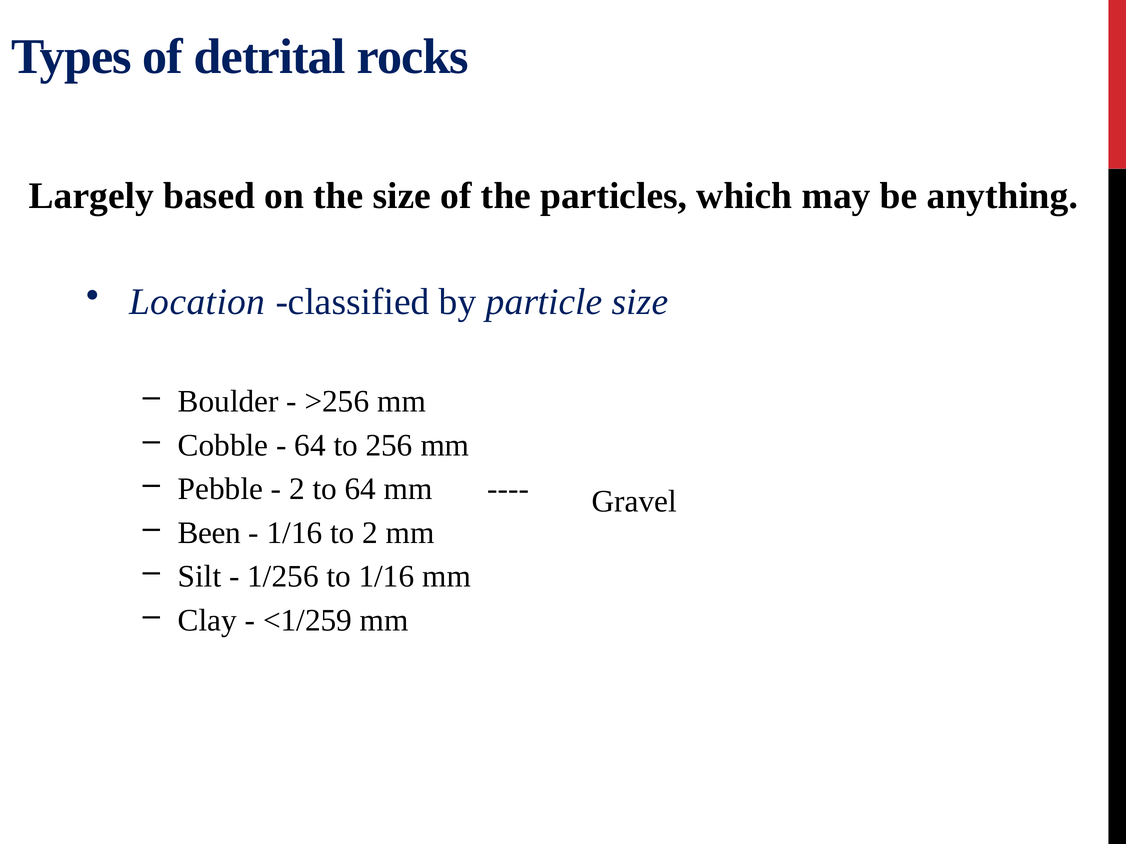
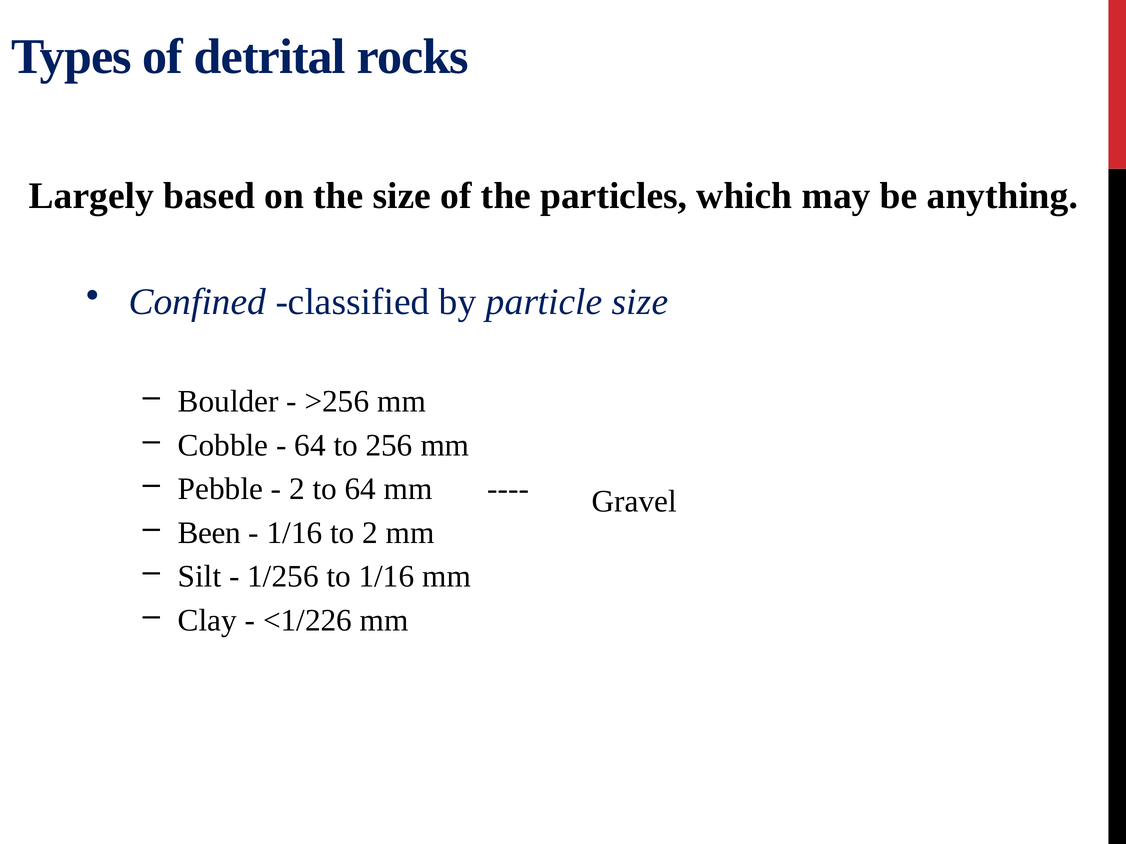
Location: Location -> Confined (197, 302)
<1/259: <1/259 -> <1/226 (307, 621)
